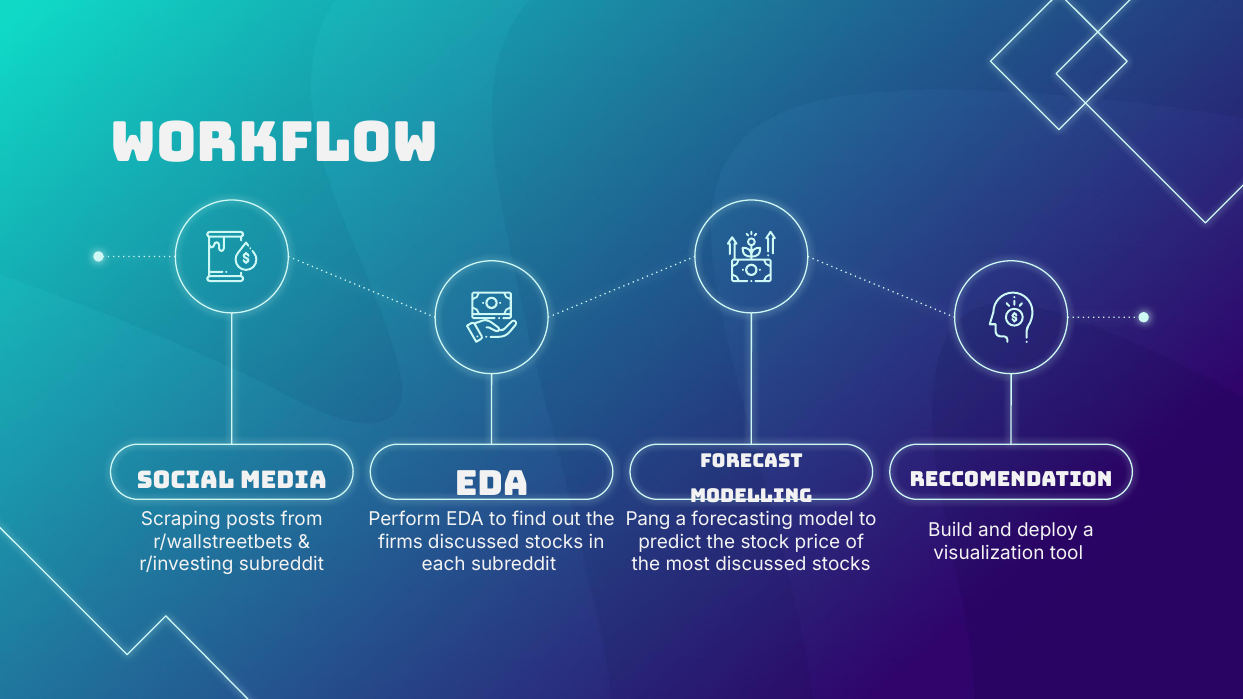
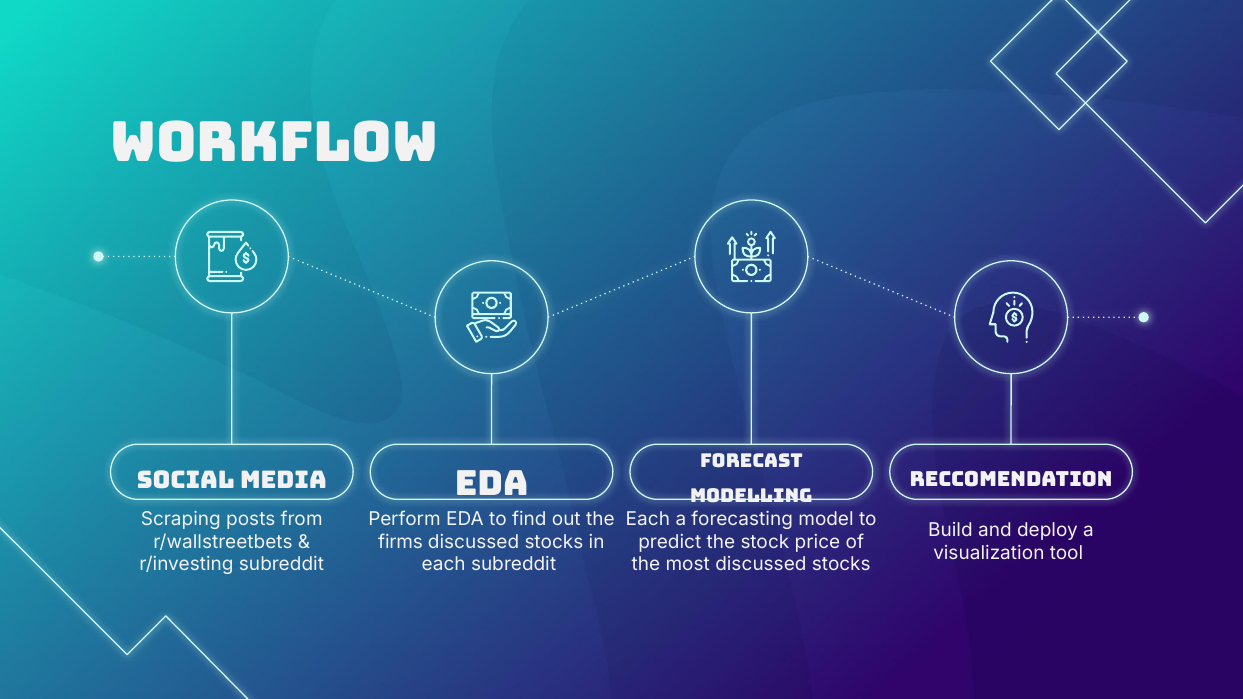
Pang: Pang -> Each (648, 519)
